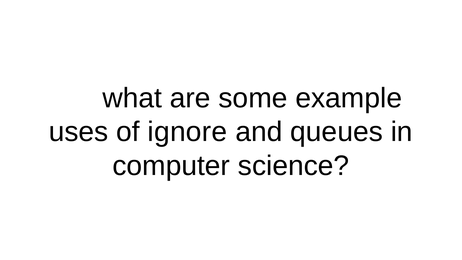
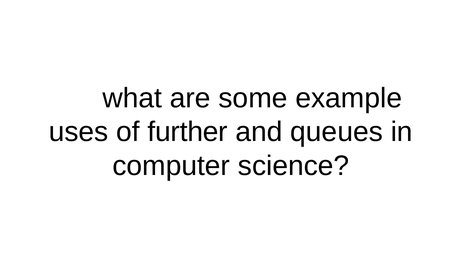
ignore: ignore -> further (188, 132)
